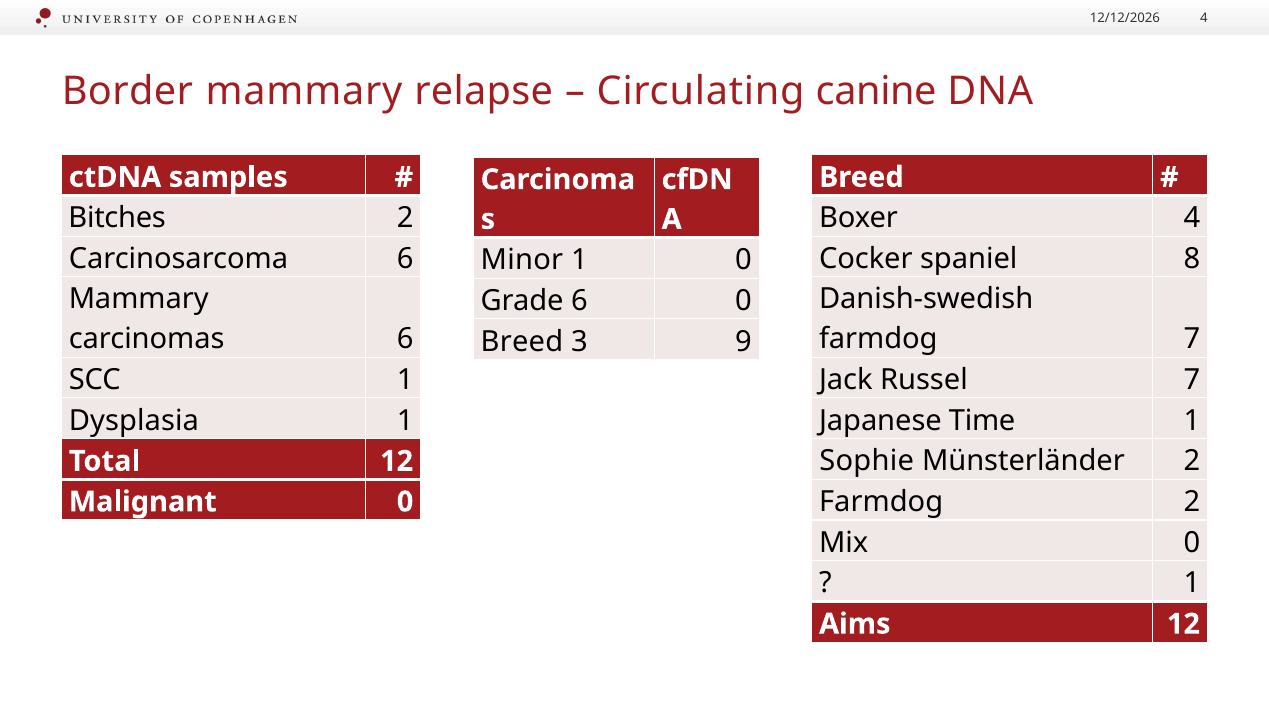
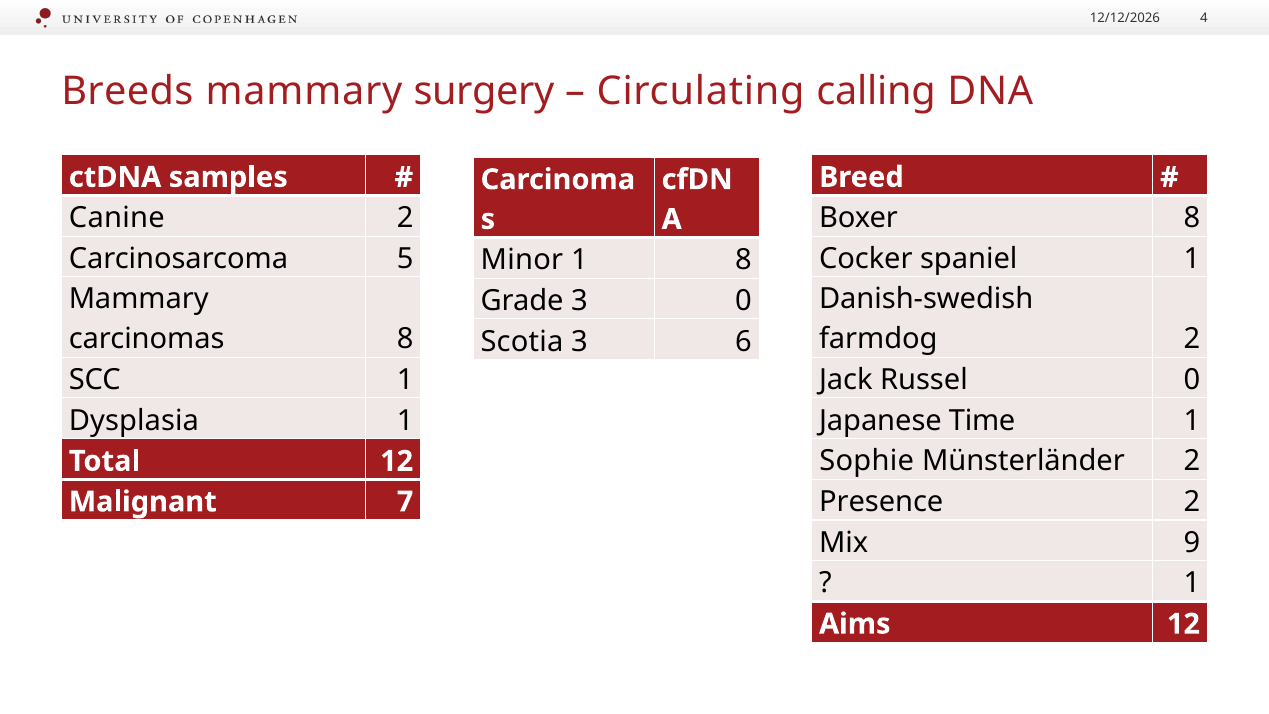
Border: Border -> Breeds (127, 91)
relapse: relapse -> surgery (484, 91)
canine: canine -> calling (876, 91)
Bitches: Bitches -> Canine (117, 218)
Boxer 4: 4 -> 8 (1192, 218)
Carcinosarcoma 6: 6 -> 5 (405, 259)
spaniel 8: 8 -> 1 (1192, 259)
1 0: 0 -> 8 (744, 260)
Grade 6: 6 -> 3 (579, 301)
carcinomas 6: 6 -> 8 (405, 339)
farmdog 7: 7 -> 2 (1192, 339)
Breed: Breed -> Scotia (522, 341)
9: 9 -> 6 (744, 341)
Russel 7: 7 -> 0 (1192, 380)
Farmdog: Farmdog -> Presence (881, 502)
Malignant 0: 0 -> 7 (405, 502)
Mix 0: 0 -> 9 (1192, 542)
